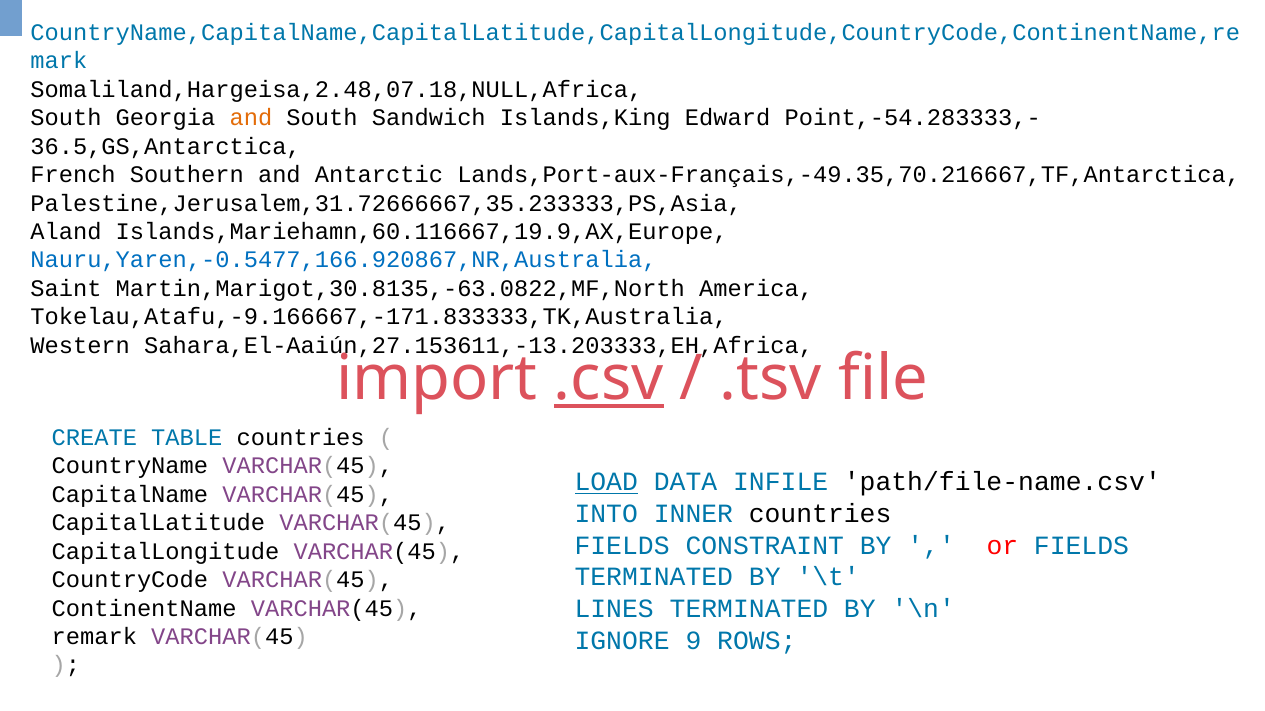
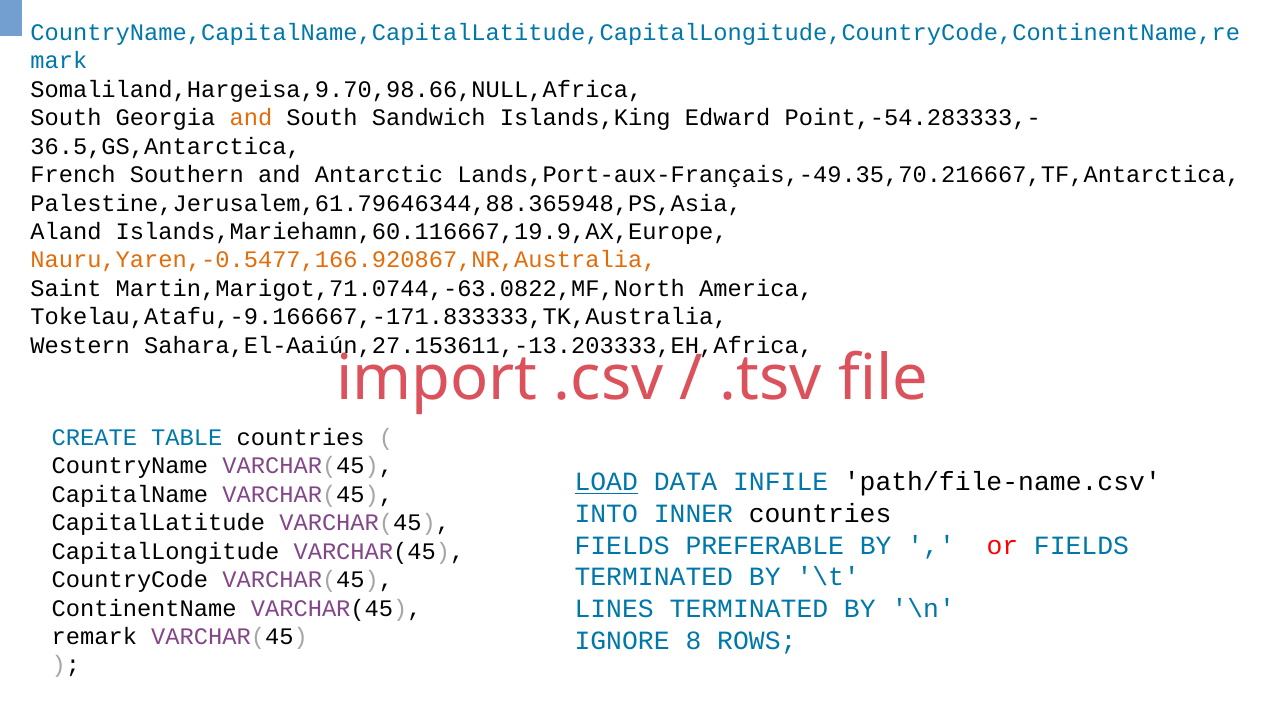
Somaliland,Hargeisa,2.48,07.18,NULL,Africa: Somaliland,Hargeisa,2.48,07.18,NULL,Africa -> Somaliland,Hargeisa,9.70,98.66,NULL,Africa (336, 90)
Palestine,Jerusalem,31.72666667,35.233333,PS,Asia: Palestine,Jerusalem,31.72666667,35.233333,PS,Asia -> Palestine,Jerusalem,61.79646344,88.365948,PS,Asia (386, 203)
Nauru,Yaren,-0.5477,166.920867,NR,Australia colour: blue -> orange (343, 260)
Martin,Marigot,30.8135,-63.0822,MF,North: Martin,Marigot,30.8135,-63.0822,MF,North -> Martin,Marigot,71.0744,-63.0822,MF,North (400, 289)
.csv underline: present -> none (609, 379)
CONSTRAINT: CONSTRAINT -> PREFERABLE (765, 546)
9: 9 -> 8 (693, 641)
